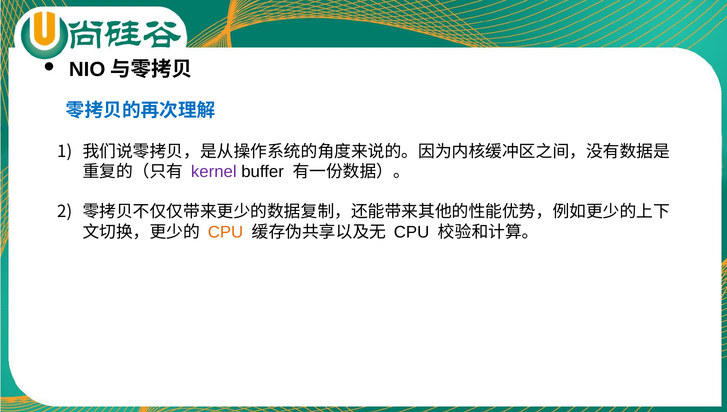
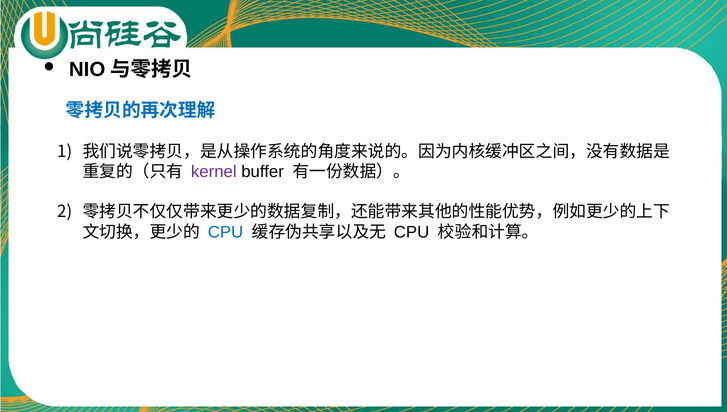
CPU colour: orange -> blue (225, 232)
